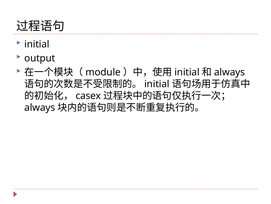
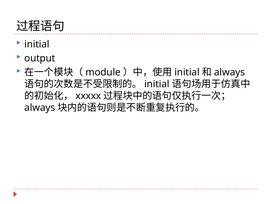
casex: casex -> xxxxx (88, 96)
